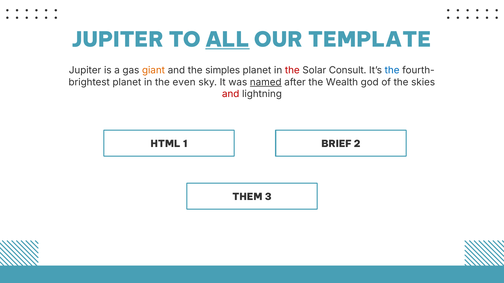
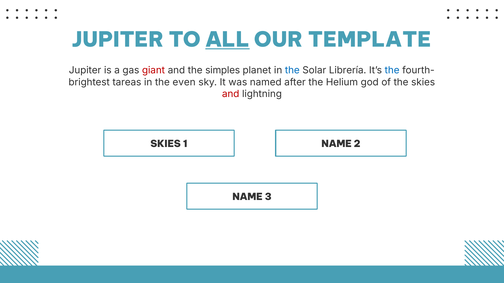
giant colour: orange -> red (153, 71)
the colour: red -> blue (292, 71)
Consult: Consult -> Librería (348, 71)
planet: planet -> tareas (127, 82)
named underline: present -> none (266, 82)
Wealth: Wealth -> Helium (342, 82)
HTML: HTML -> SKIES (166, 144)
1 BRIEF: BRIEF -> NAME (337, 144)
THEM: THEM -> NAME (247, 197)
